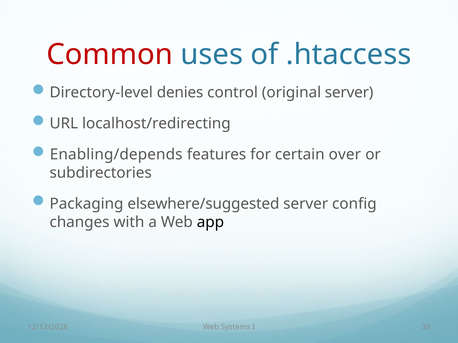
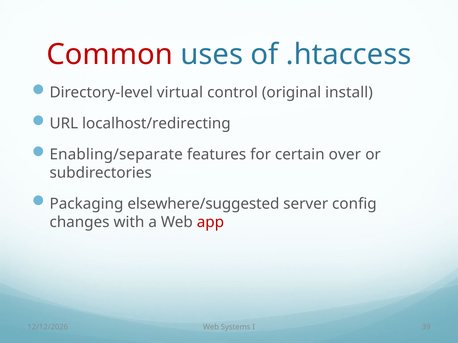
denies: denies -> virtual (180, 93)
original server: server -> install (349, 93)
Enabling/depends: Enabling/depends -> Enabling/separate (116, 155)
app colour: black -> red (210, 222)
